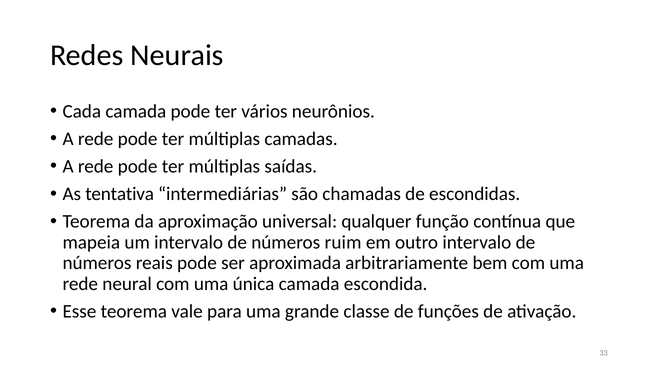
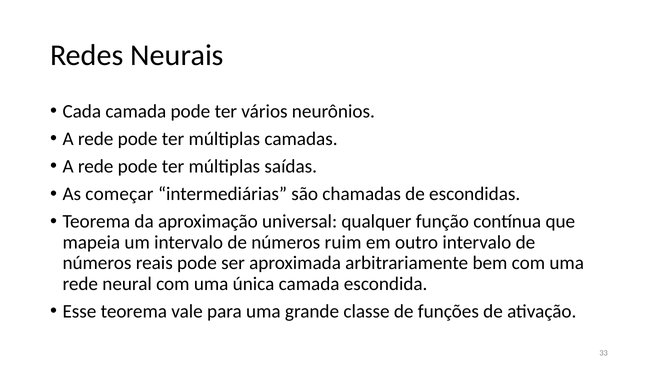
tentativa: tentativa -> começar (119, 194)
